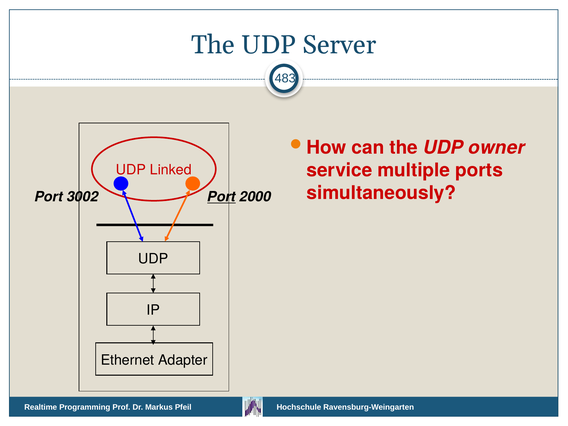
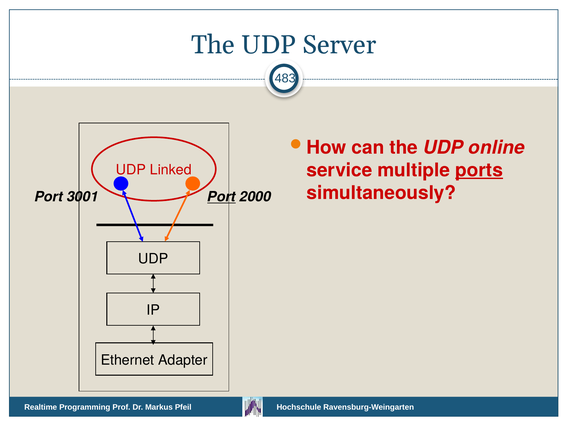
owner: owner -> online (497, 147)
ports underline: none -> present (479, 170)
3002: 3002 -> 3001 (83, 197)
